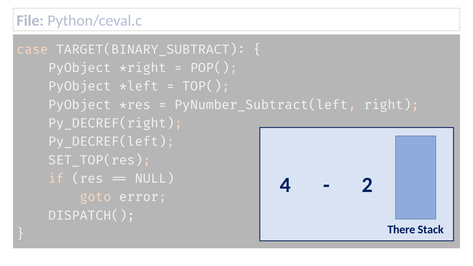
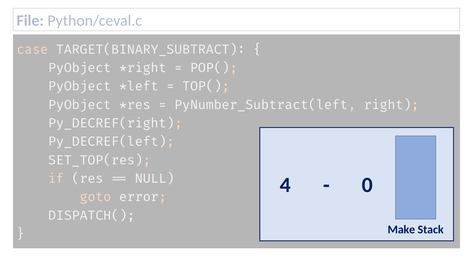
2: 2 -> 0 (367, 185)
There: There -> Make (401, 230)
